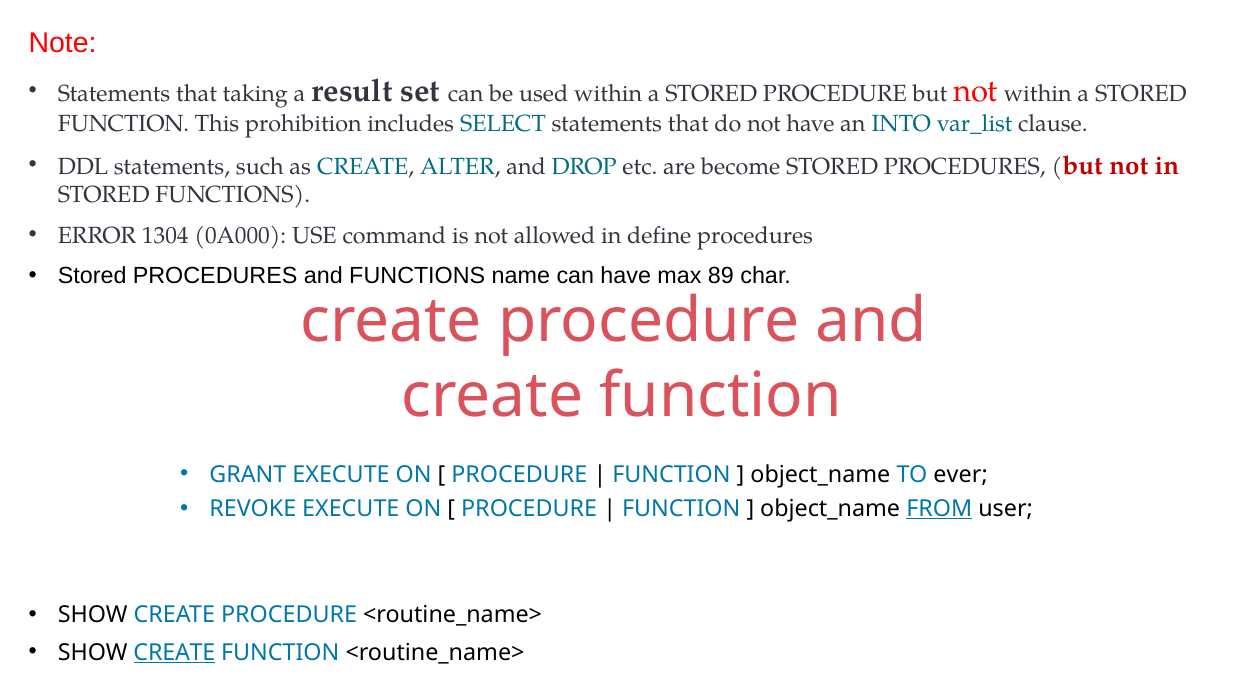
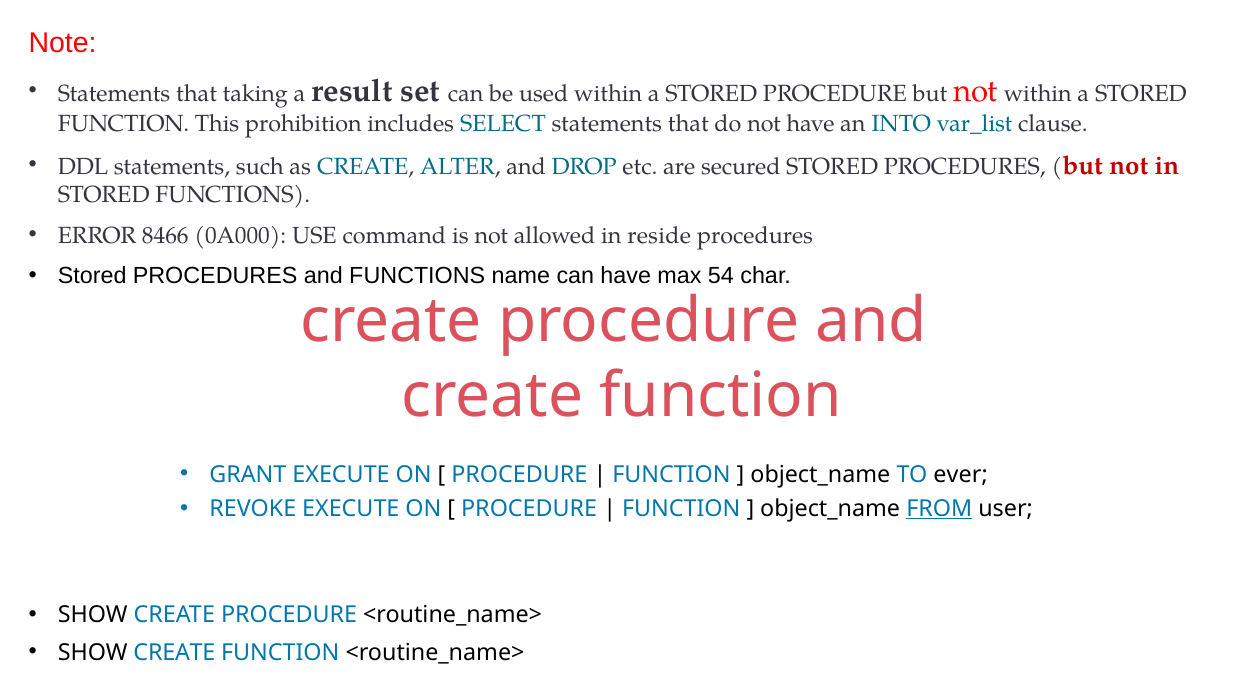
become: become -> secured (741, 166)
1304: 1304 -> 8466 (165, 235)
define: define -> reside (659, 235)
89: 89 -> 54 (721, 276)
CREATE underline: present -> none (174, 652)
